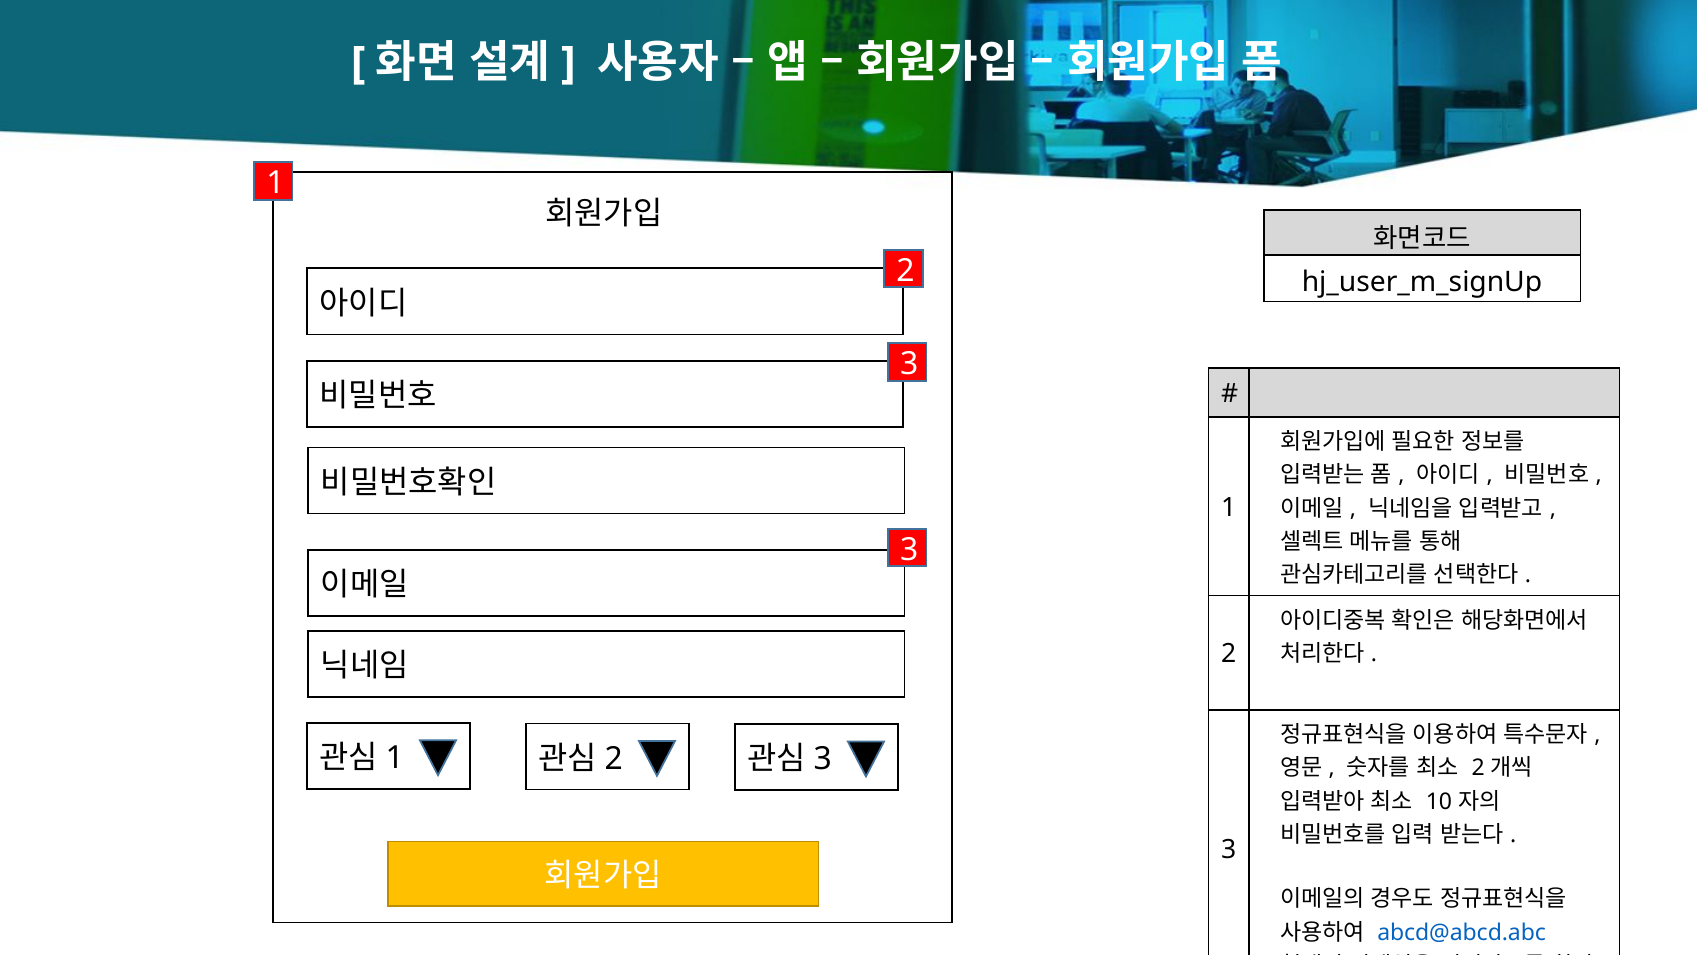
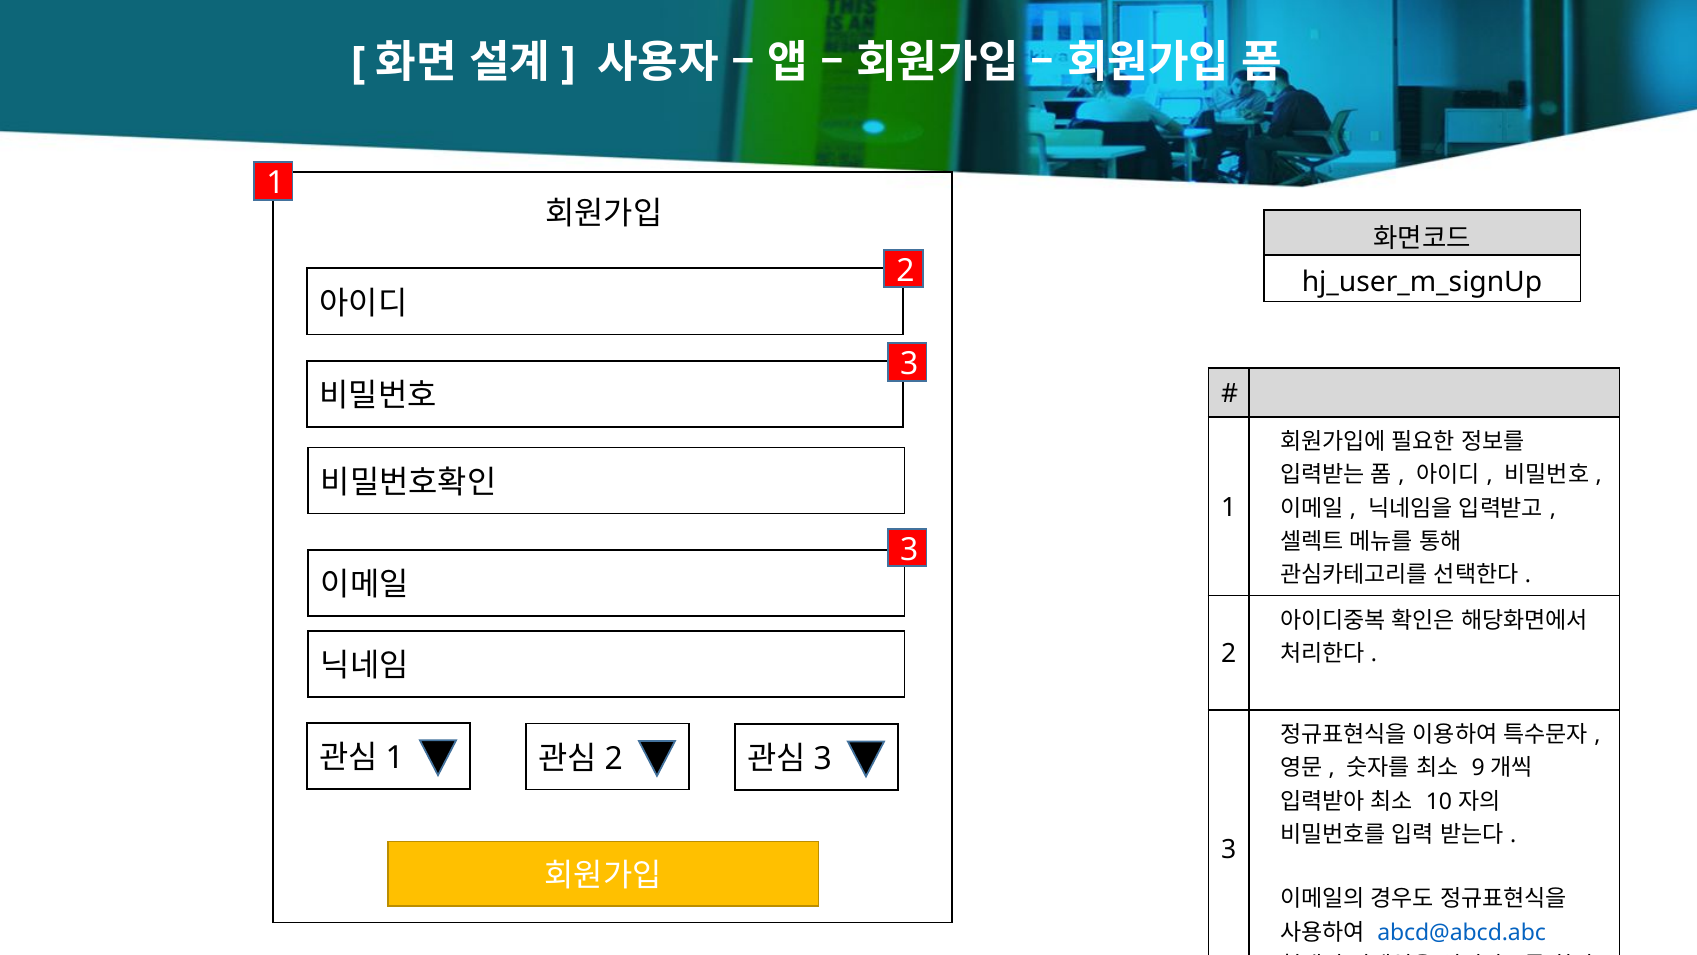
2: 2 -> 9 (1478, 768)
